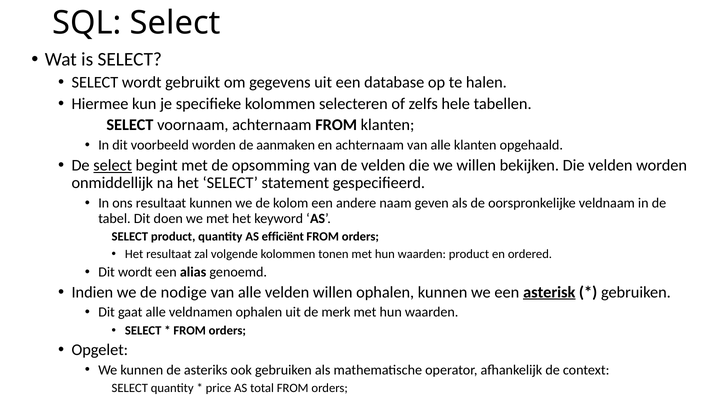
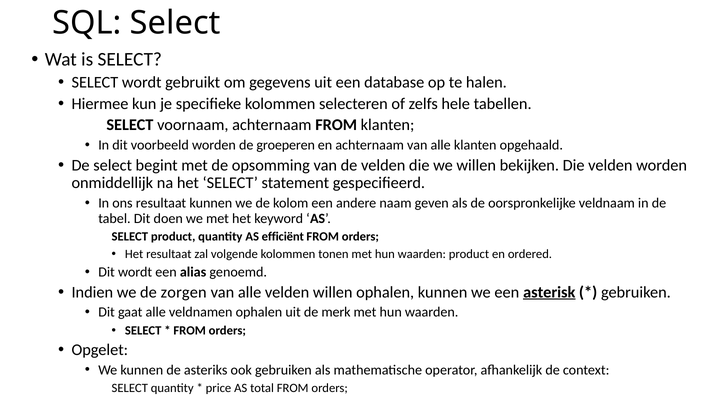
aanmaken: aanmaken -> groeperen (286, 145)
select underline: present -> none (113, 165)
nodige: nodige -> zorgen (184, 292)
